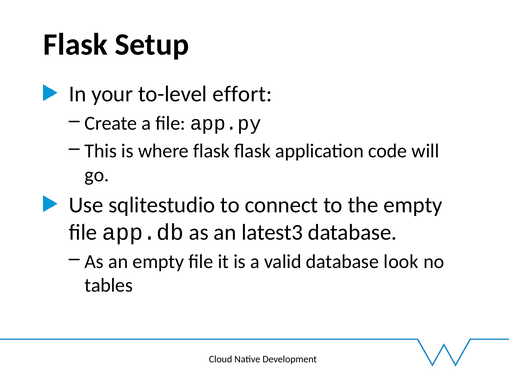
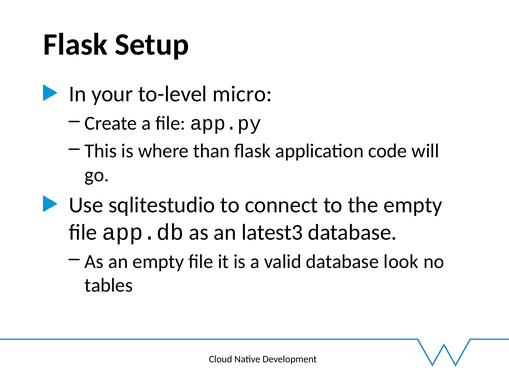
effort: effort -> micro (242, 94)
where flask: flask -> than (212, 151)
